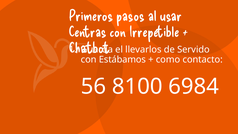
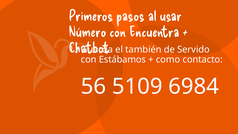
Centras: Centras -> Número (88, 32)
Irrepetible: Irrepetible -> Encuentra (154, 32)
llevarlos: llevarlos -> también (143, 49)
8100: 8100 -> 5109 (137, 86)
